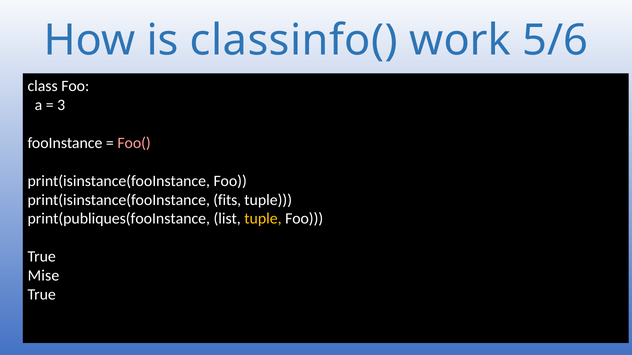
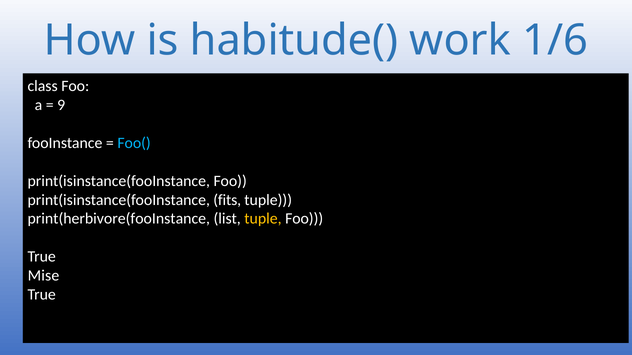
classinfo(: classinfo( -> habitude( (294, 41)
5/6: 5/6 -> 1/6 (555, 41)
3: 3 -> 9 (61, 105)
Foo( colour: pink -> light blue (134, 143)
print(publiques(fooInstance: print(publiques(fooInstance -> print(herbivore(fooInstance (119, 219)
